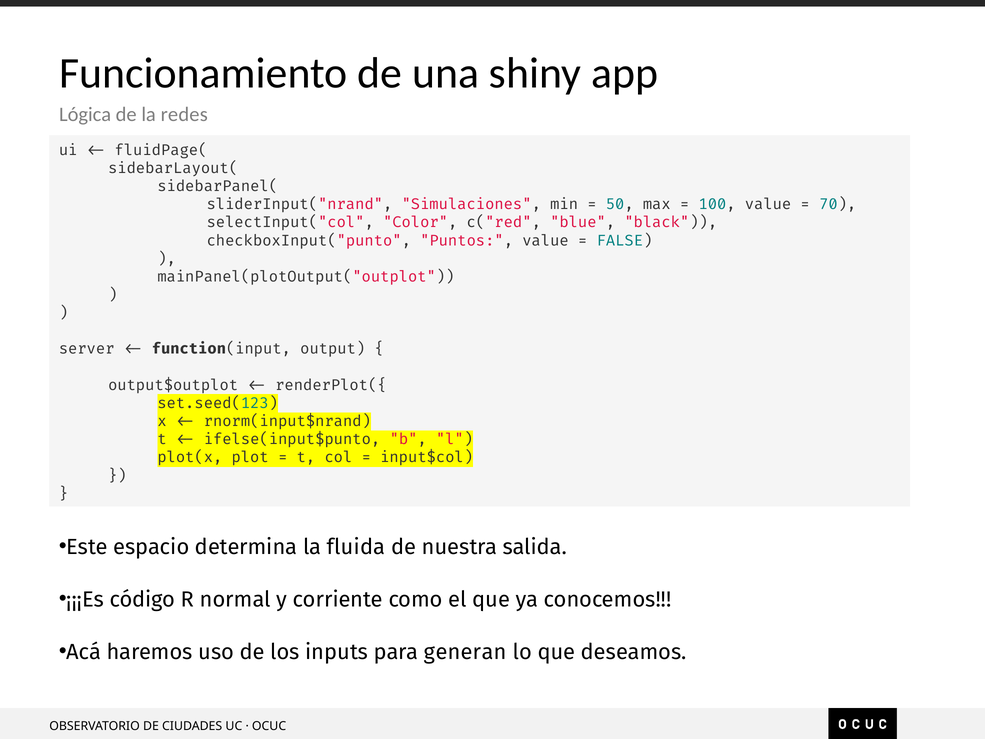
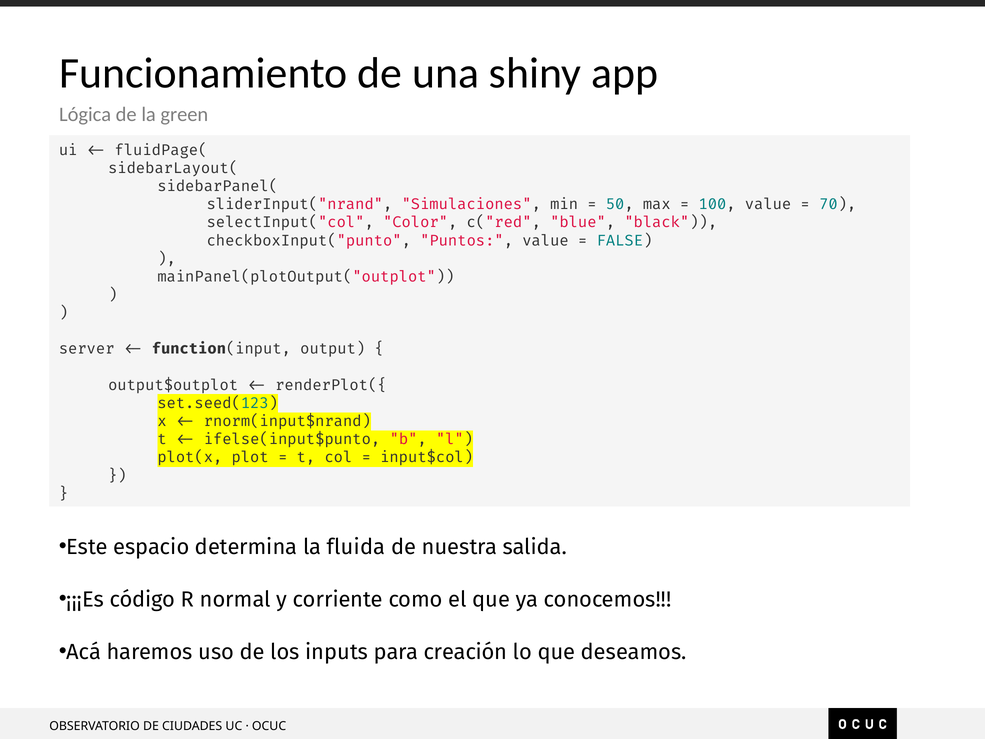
redes: redes -> green (184, 114)
generan: generan -> creación (465, 652)
